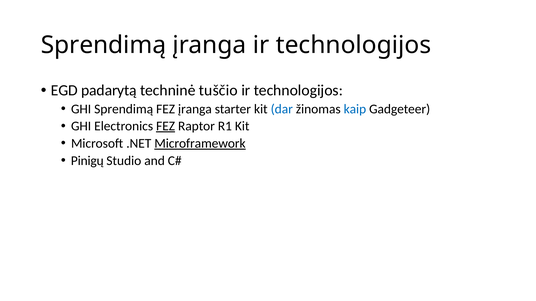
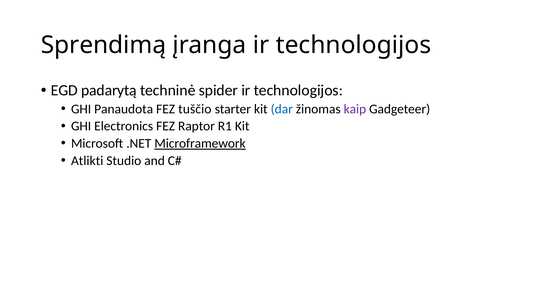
tuščio: tuščio -> spider (218, 91)
GHI Sprendimą: Sprendimą -> Panaudota (124, 109)
FEZ įranga: įranga -> tuščio (195, 109)
kaip colour: blue -> purple (355, 109)
FEZ underline: present -> none (166, 126)
Pinigų: Pinigų -> Atlikti (87, 161)
